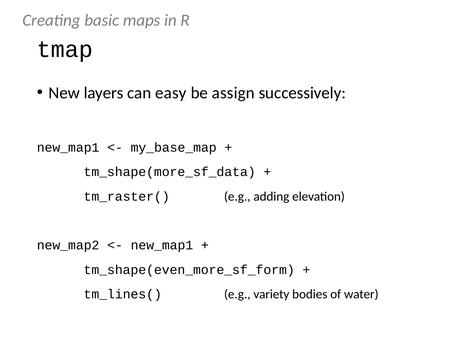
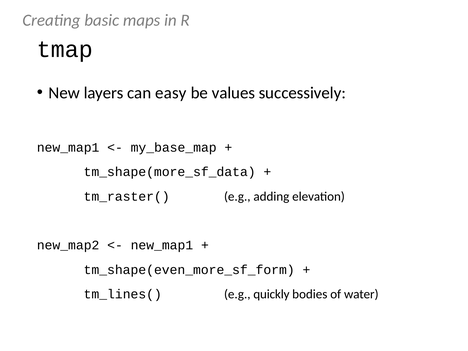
assign: assign -> values (233, 93)
variety: variety -> quickly (271, 294)
